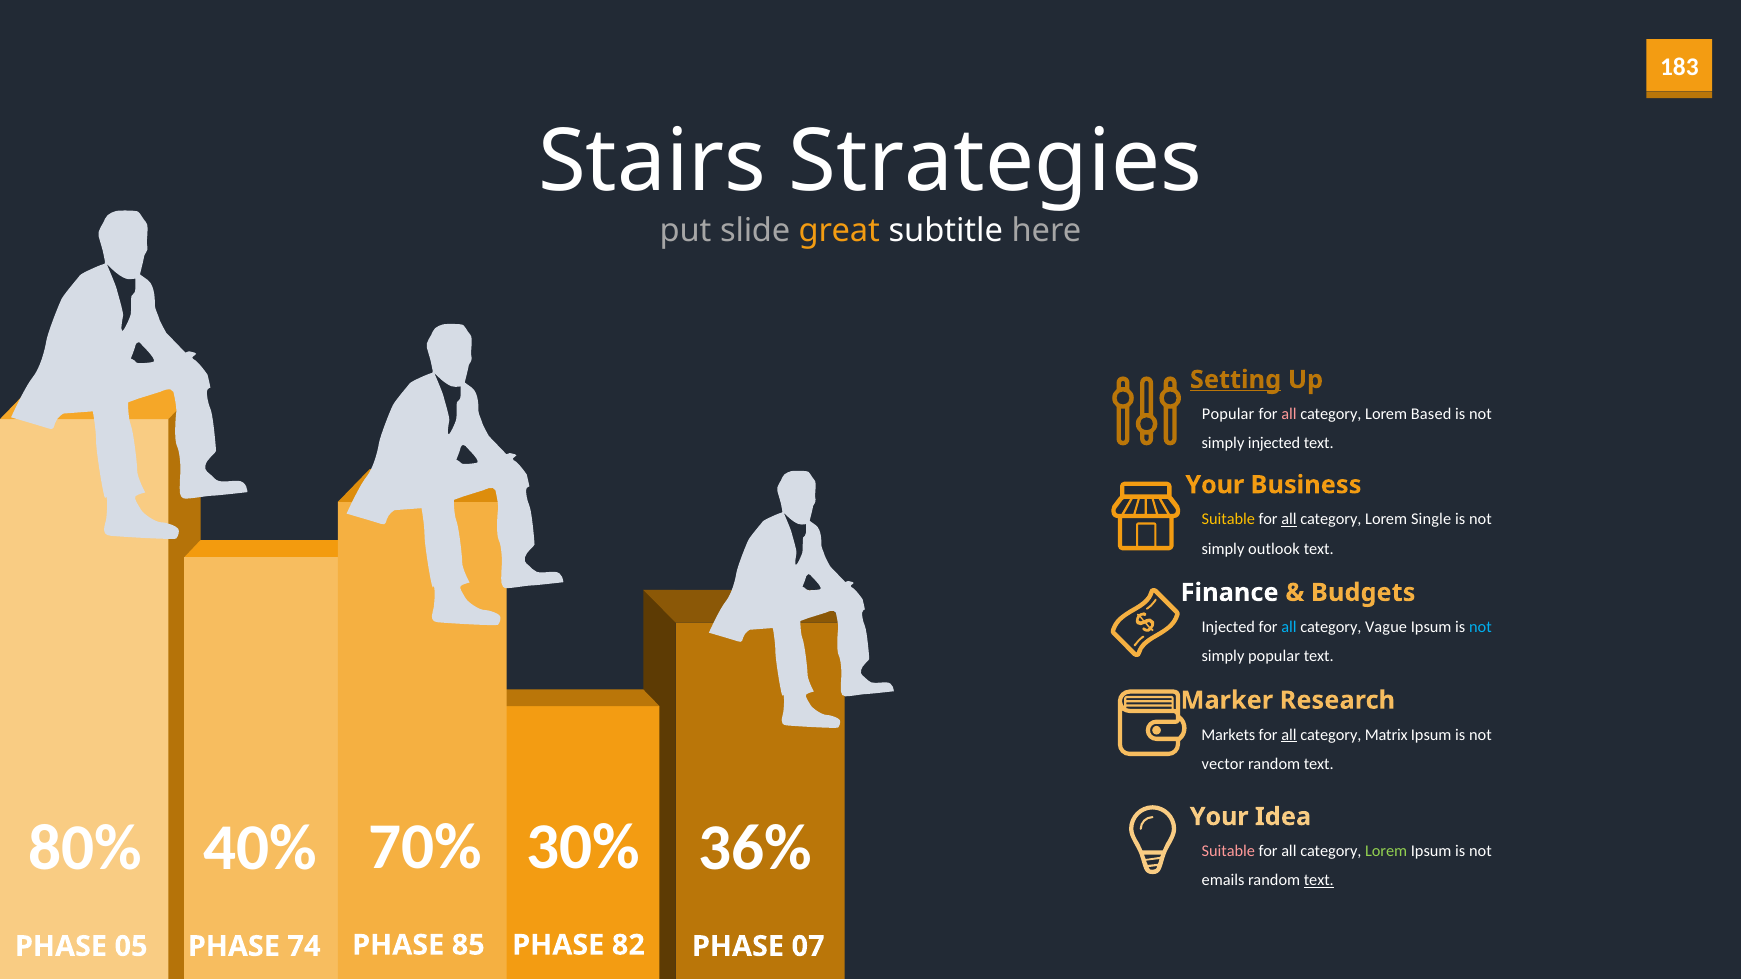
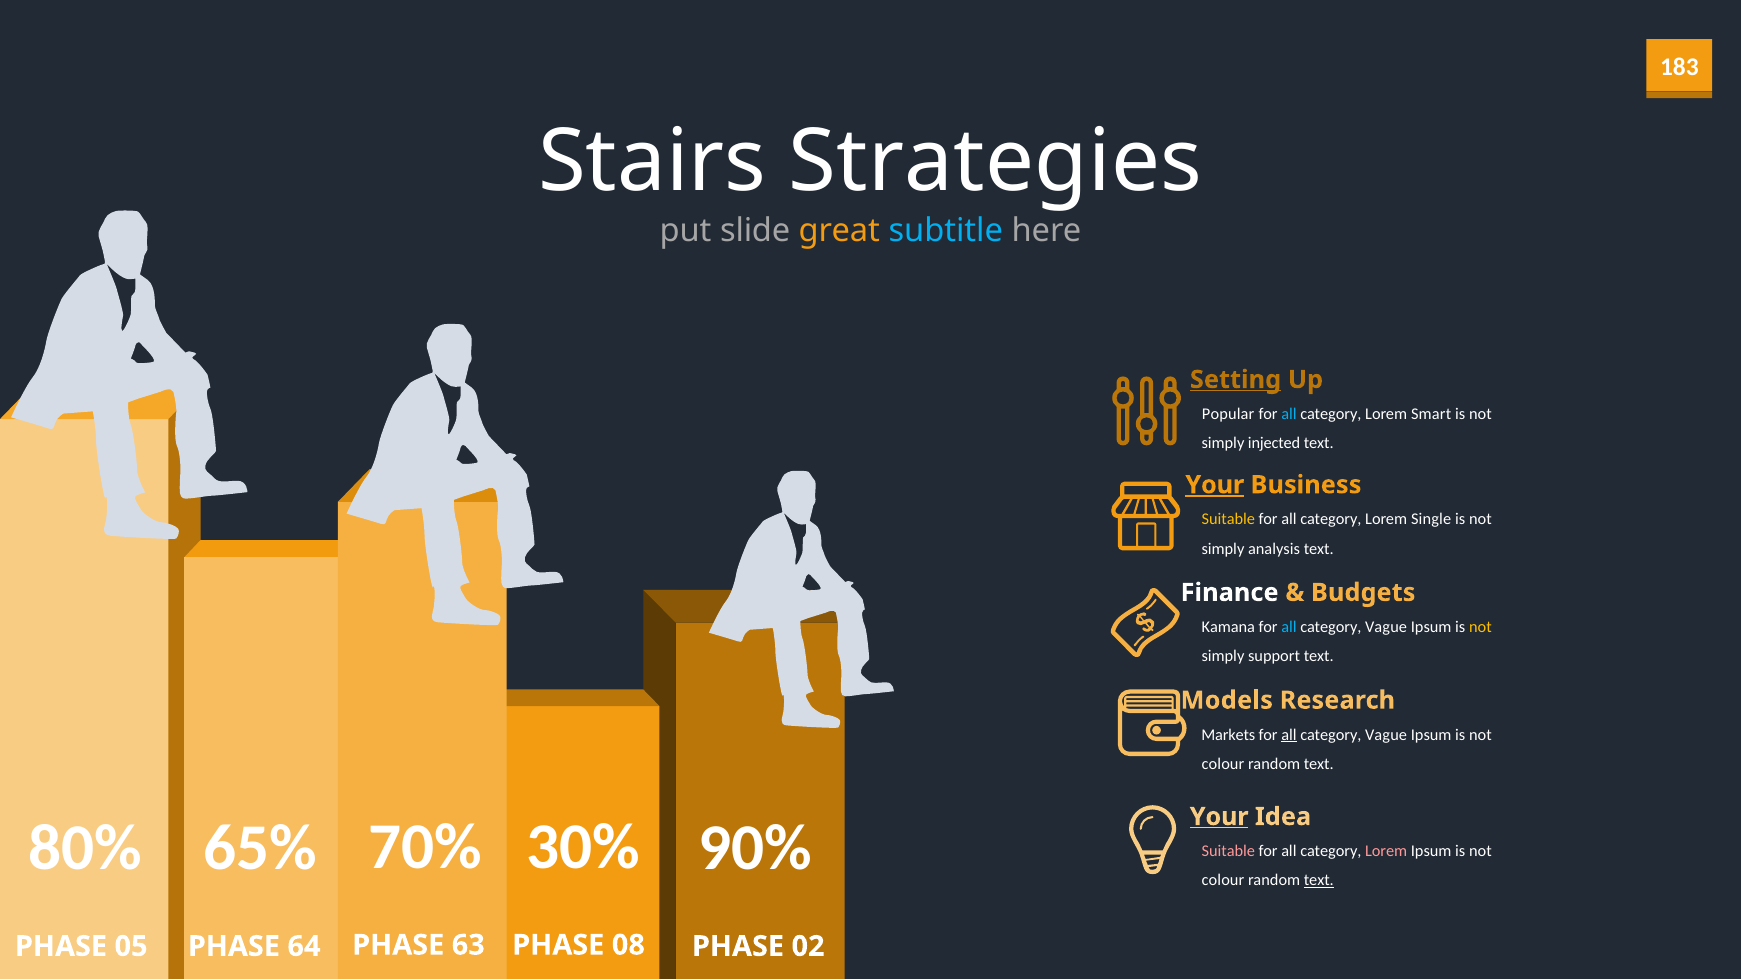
subtitle colour: white -> light blue (946, 231)
all colour: pink -> light blue (1289, 414)
Based: Based -> Smart (1431, 414)
Your underline: none -> present (1215, 485)
all underline: present -> none (1289, 519)
outlook: outlook -> analysis (1274, 549)
Injected: Injected -> Kamana (1228, 627)
not colour: light blue -> yellow (1480, 627)
simply popular: popular -> support (1274, 657)
Marker: Marker -> Models (1227, 701)
Matrix: Matrix -> Vague (1386, 735)
vector: vector -> colour (1223, 764)
Your underline: none -> present (1219, 817)
40%: 40% -> 65% (260, 848)
36%: 36% -> 90% (755, 848)
Lorem colour: light green -> pink (1386, 851)
emails: emails -> colour (1223, 881)
85: 85 -> 63 (468, 945)
82: 82 -> 08 (628, 945)
74: 74 -> 64 (304, 947)
07: 07 -> 02 (808, 947)
